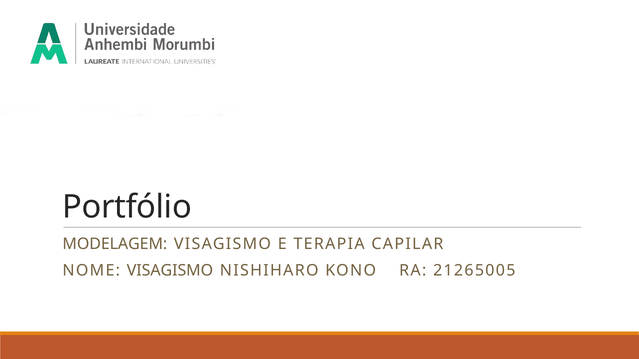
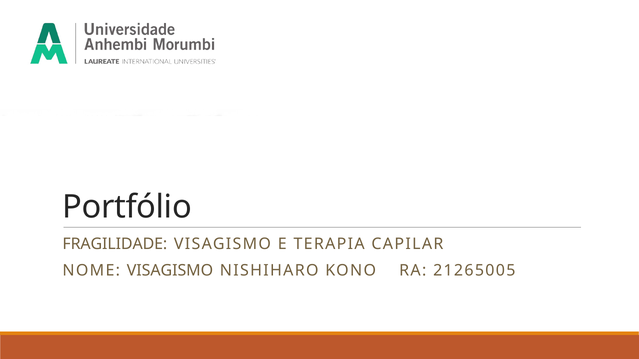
MODELAGEM: MODELAGEM -> FRAGILIDADE (115, 244)
